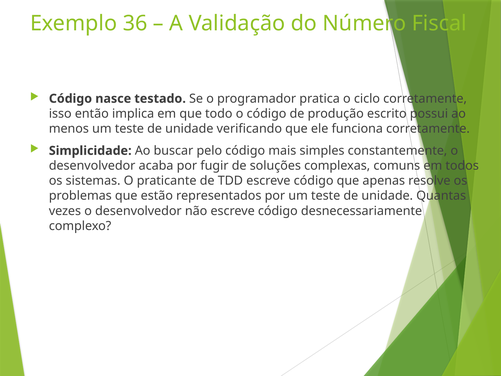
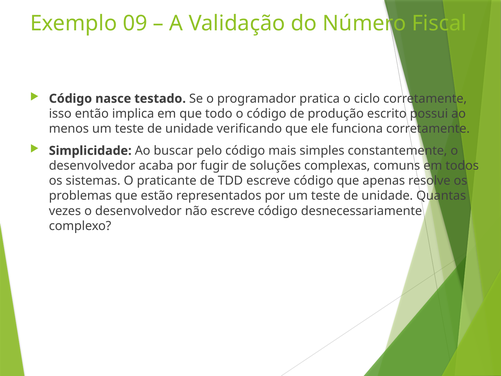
36: 36 -> 09 (135, 23)
